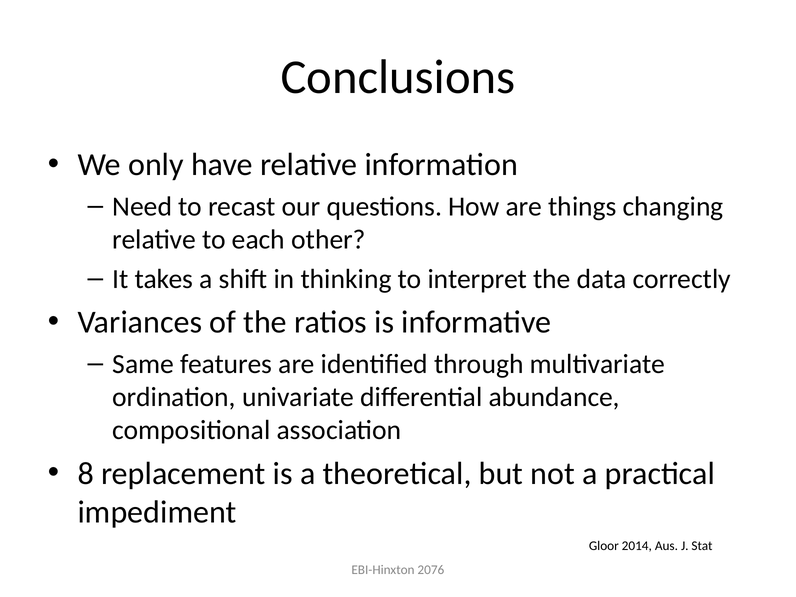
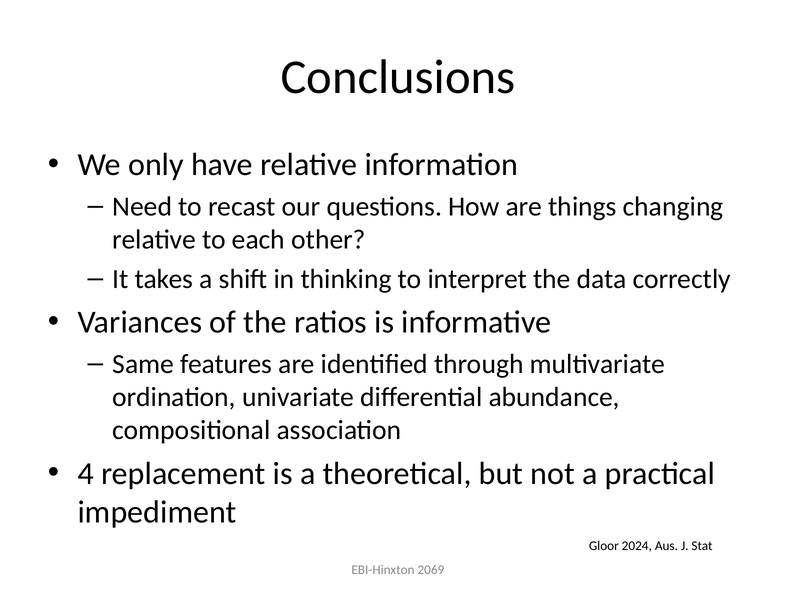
8: 8 -> 4 (86, 473)
2014: 2014 -> 2024 (637, 546)
2076: 2076 -> 2069 (431, 570)
